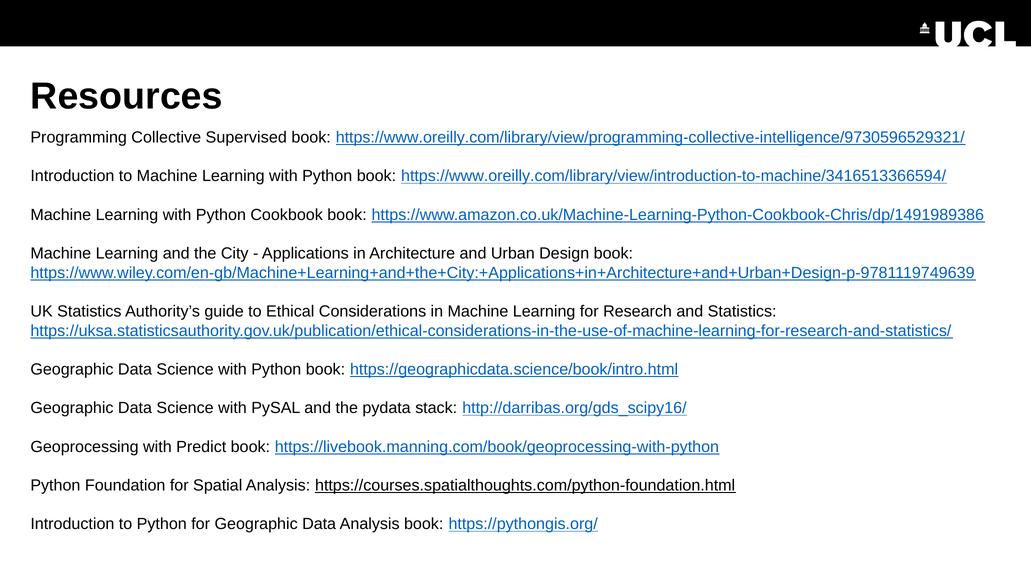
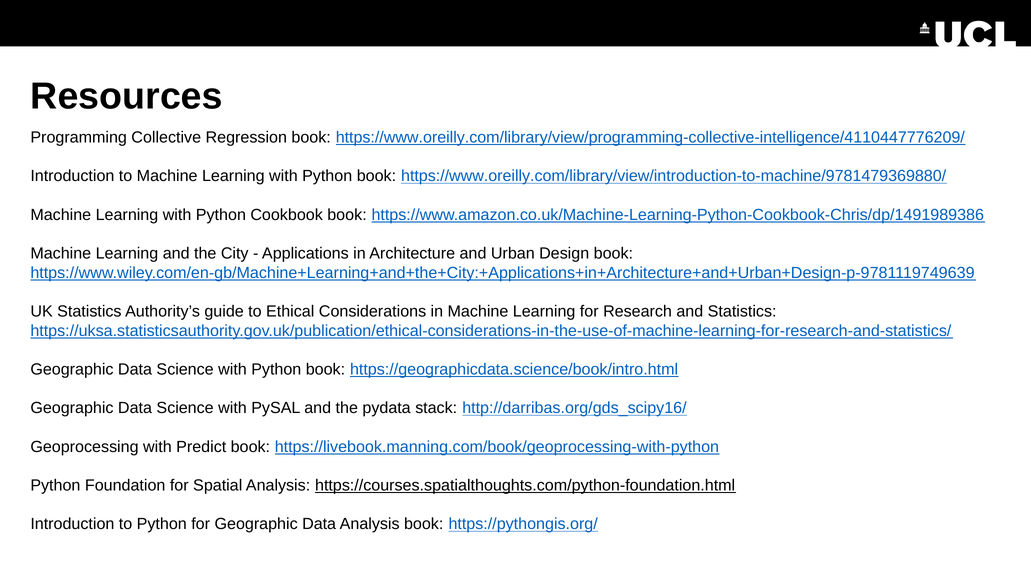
Supervised: Supervised -> Regression (246, 137)
https://www.oreilly.com/library/view/programming-collective-intelligence/9730596529321/: https://www.oreilly.com/library/view/programming-collective-intelligence/9730596529321/ -> https://www.oreilly.com/library/view/programming-collective-intelligence/4110447776209/ (650, 137)
https://www.oreilly.com/library/view/introduction-to-machine/3416513366594/: https://www.oreilly.com/library/view/introduction-to-machine/3416513366594/ -> https://www.oreilly.com/library/view/introduction-to-machine/9781479369880/ (674, 176)
